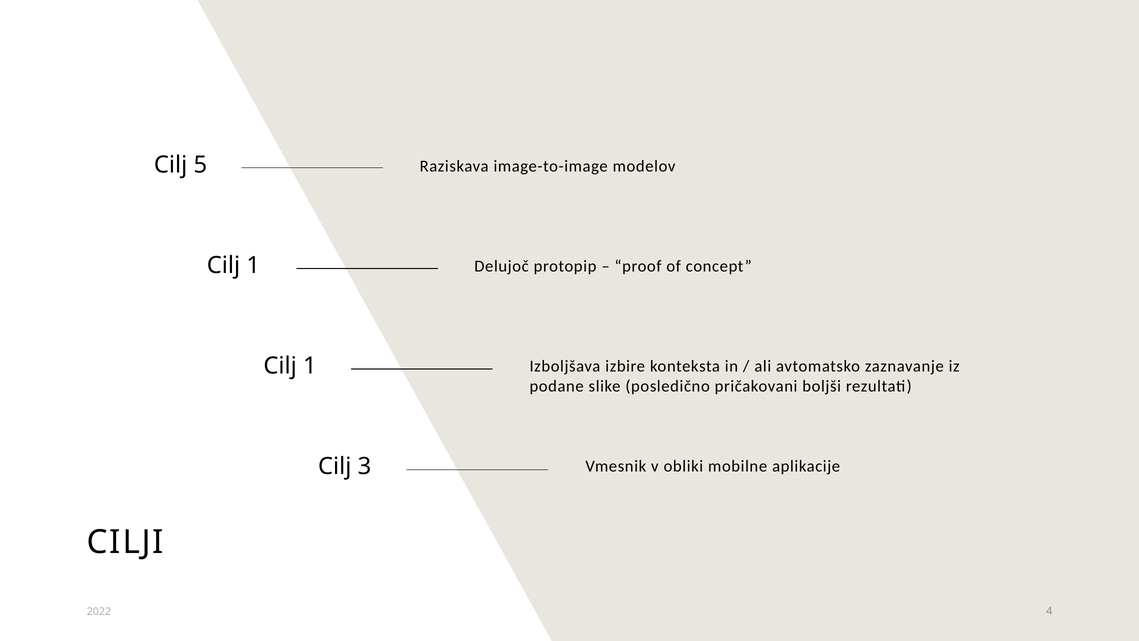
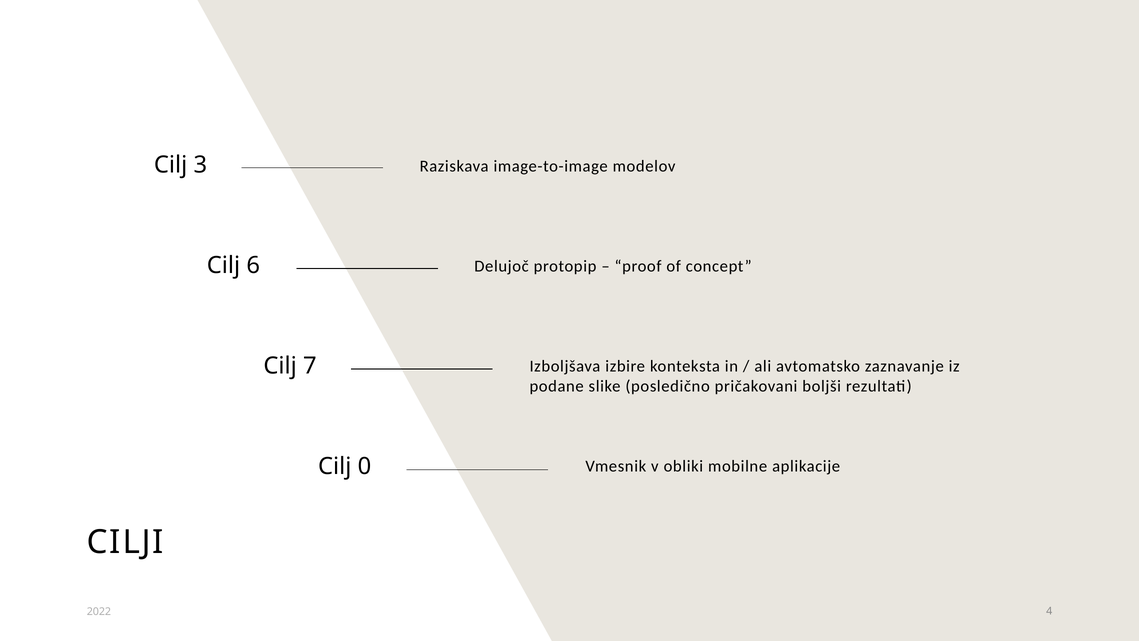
5: 5 -> 3 (200, 165)
1: 1 -> 6 (253, 265)
1: 1 -> 7 (310, 366)
3: 3 -> 0 (364, 466)
